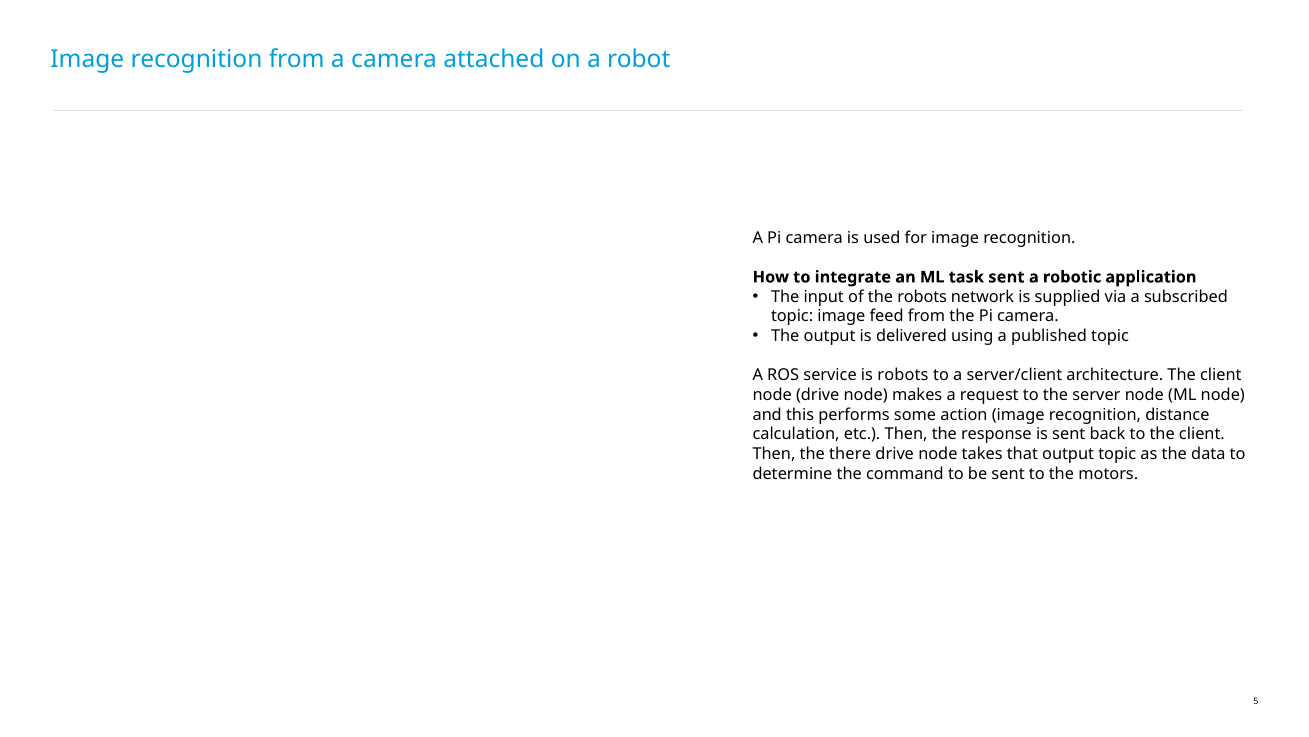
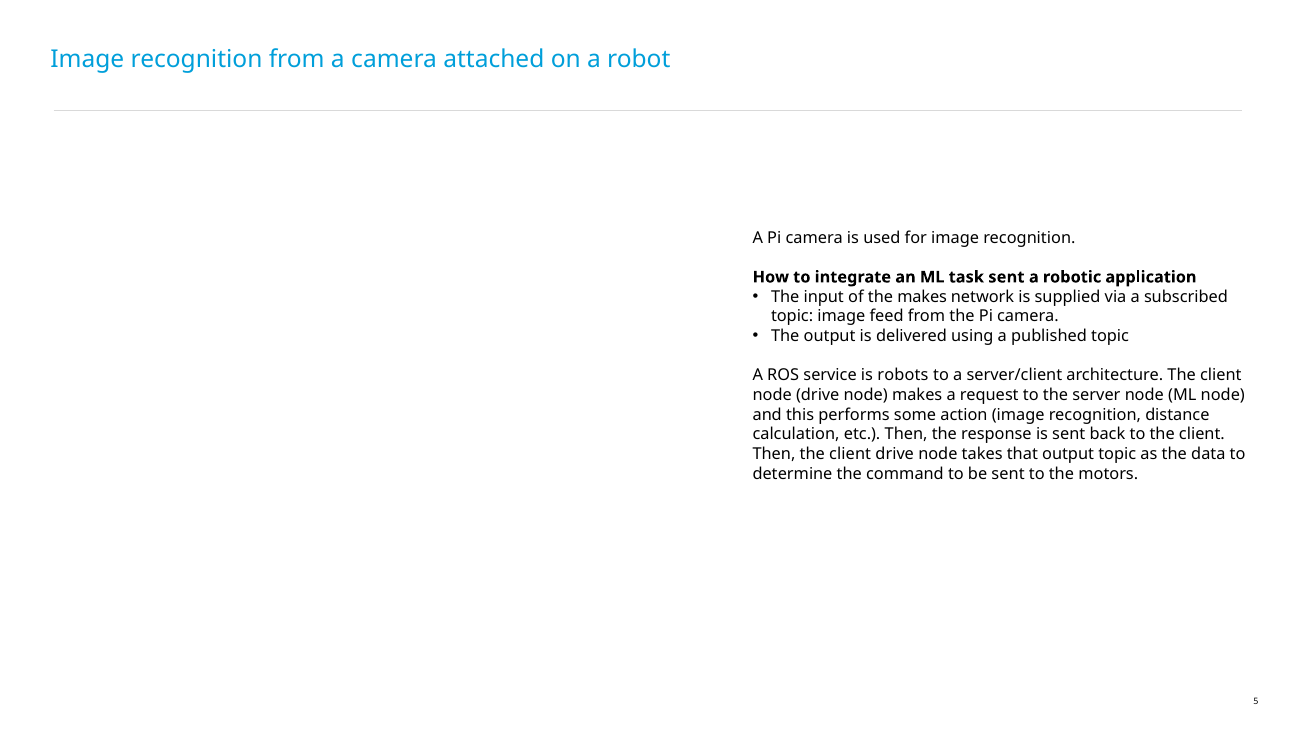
the robots: robots -> makes (922, 296)
Then the there: there -> client (850, 454)
